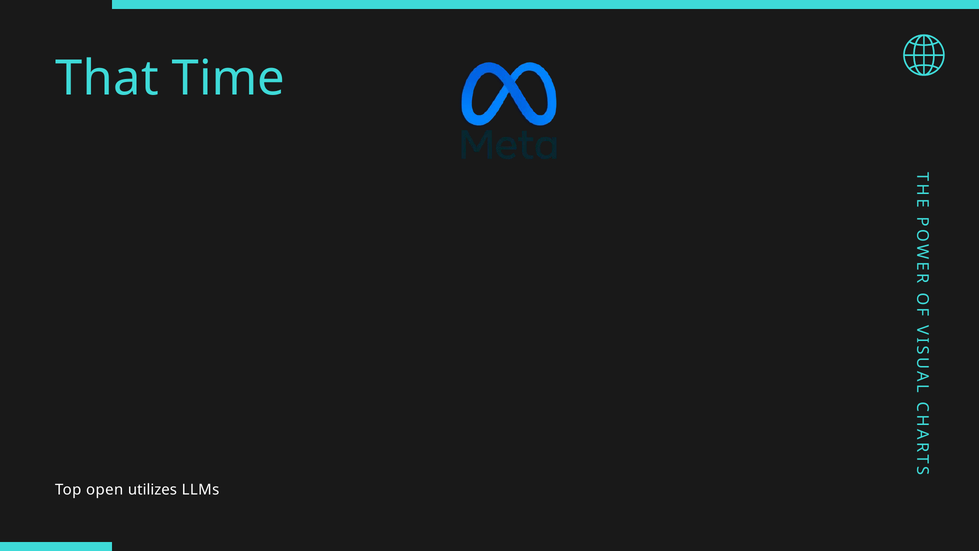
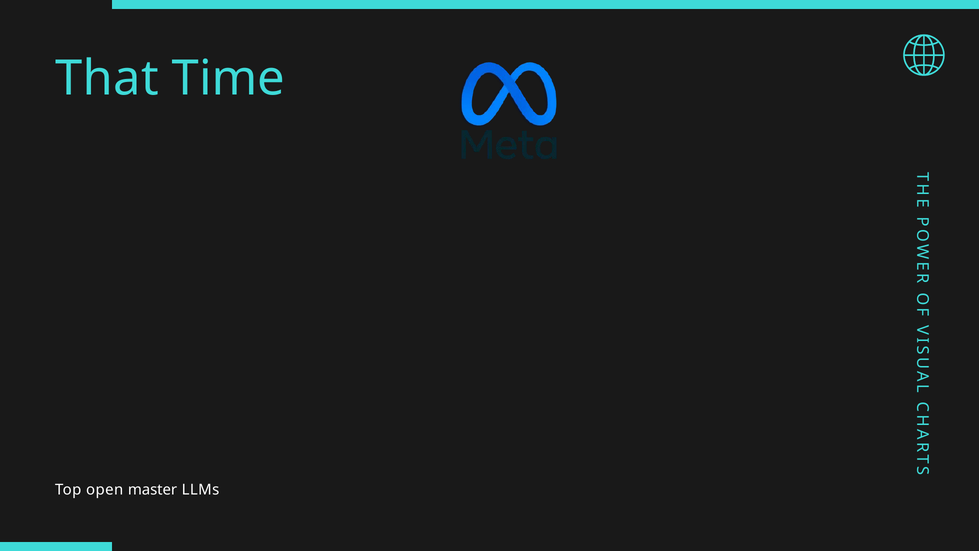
utilizes: utilizes -> master (153, 490)
